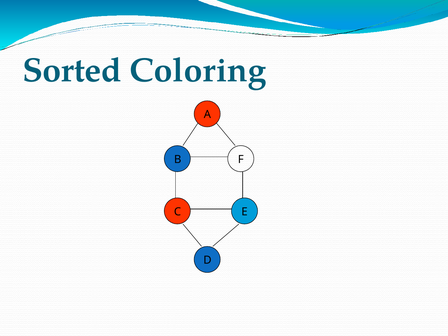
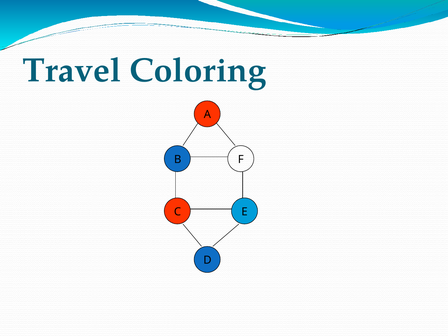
Sorted: Sorted -> Travel (72, 70)
